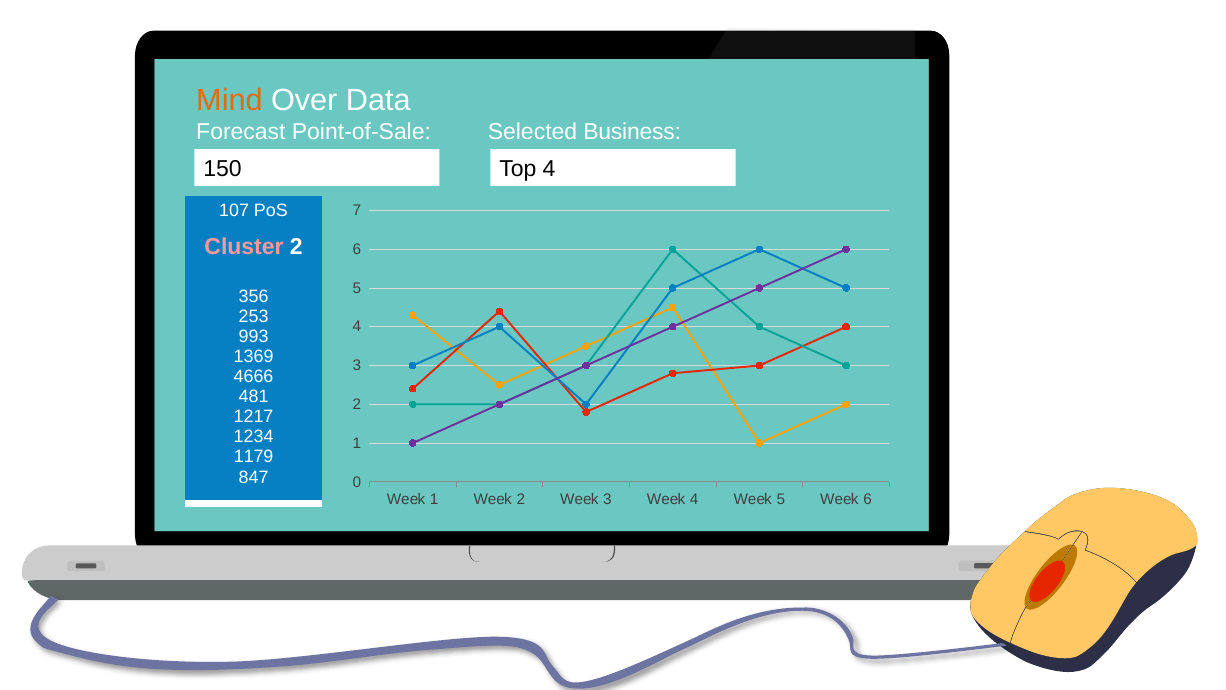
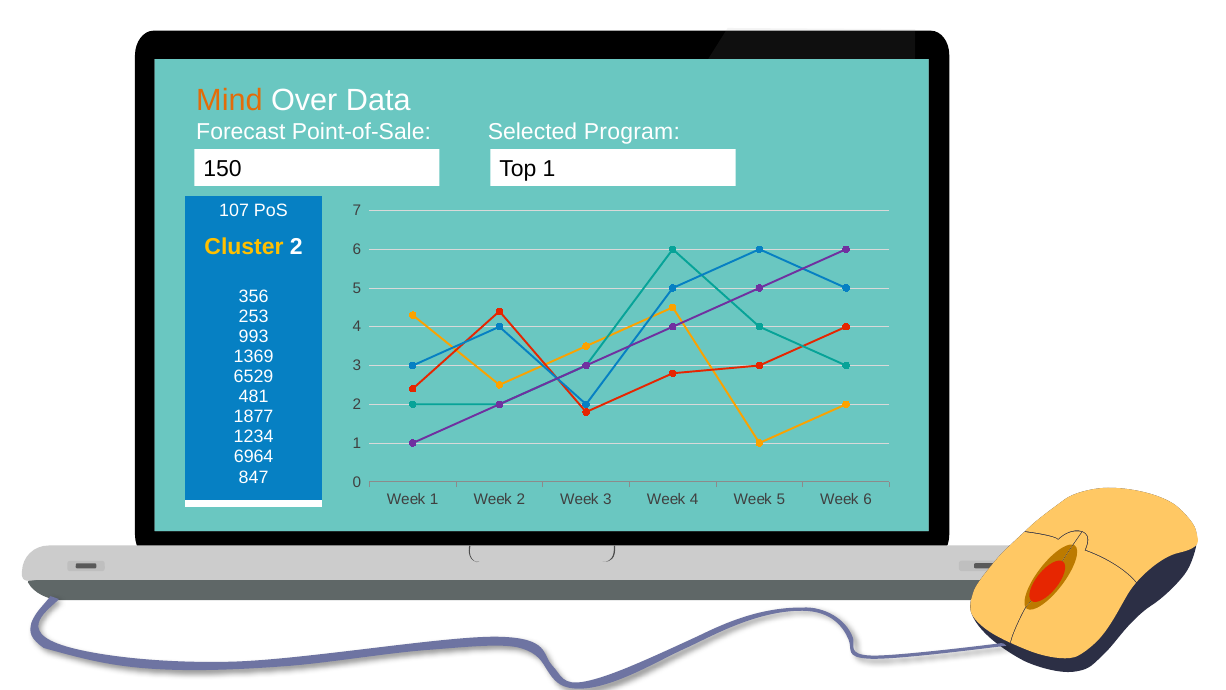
Business: Business -> Program (632, 132)
Top 4: 4 -> 1 (549, 169)
Cluster colour: pink -> yellow (244, 246)
4666: 4666 -> 6529 (254, 376)
1217: 1217 -> 1877 (254, 417)
1179: 1179 -> 6964 (254, 457)
